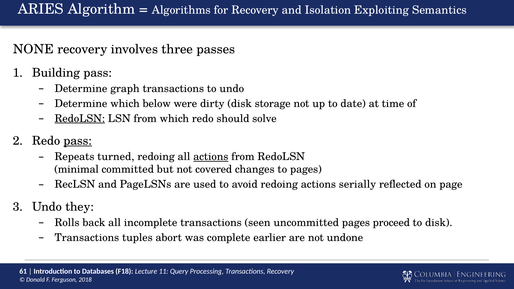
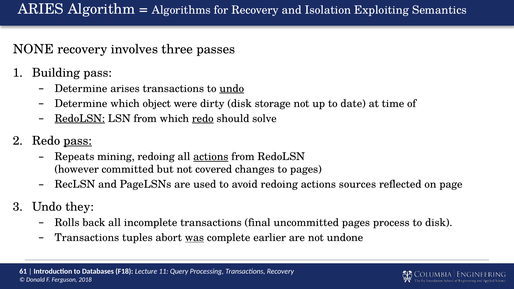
graph: graph -> arises (125, 89)
undo underline: none -> present (232, 89)
below: below -> object (157, 104)
redo underline: none -> present (203, 119)
turned: turned -> mining (116, 157)
minimal: minimal -> however (77, 170)
serially: serially -> sources (357, 185)
seen: seen -> final (258, 223)
proceed: proceed -> process (391, 223)
was underline: none -> present (194, 238)
